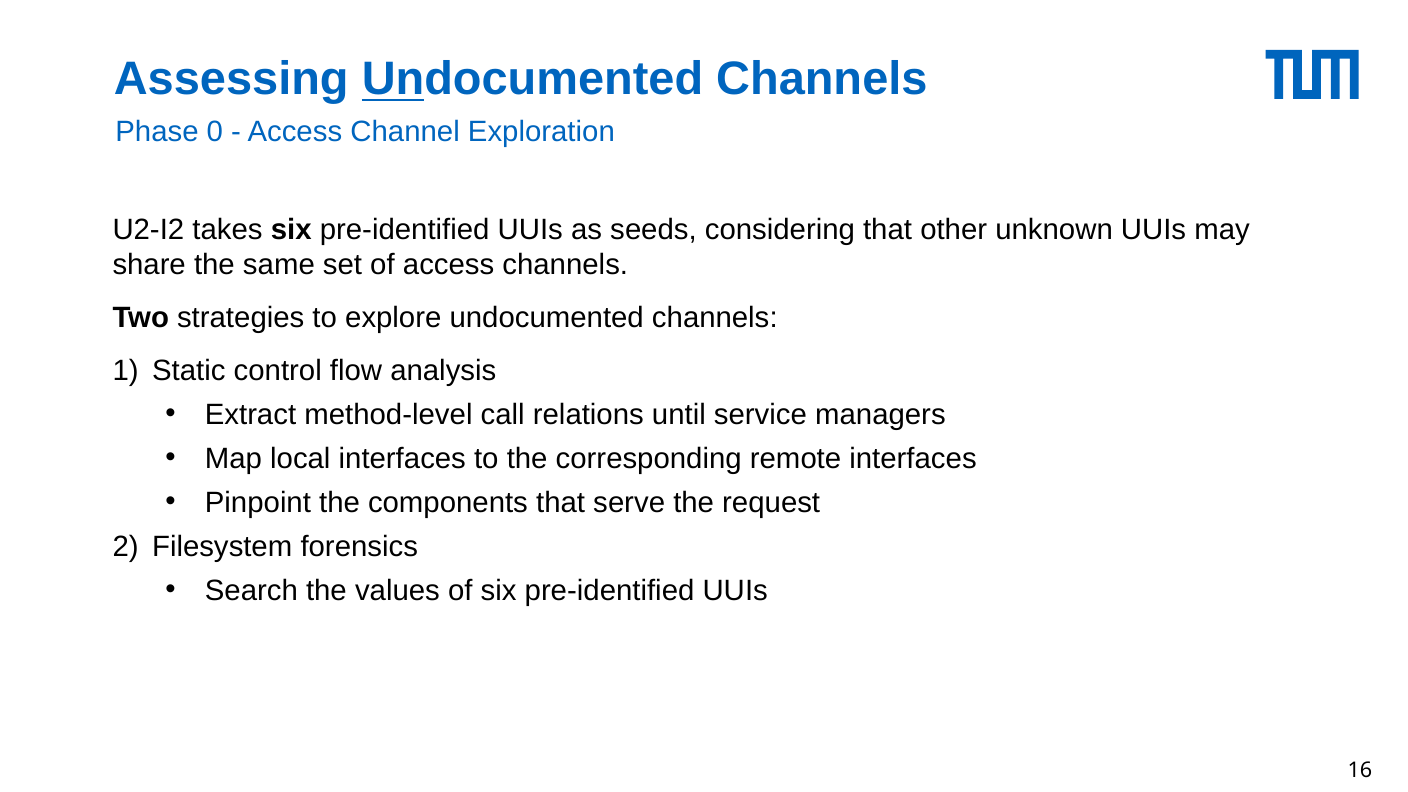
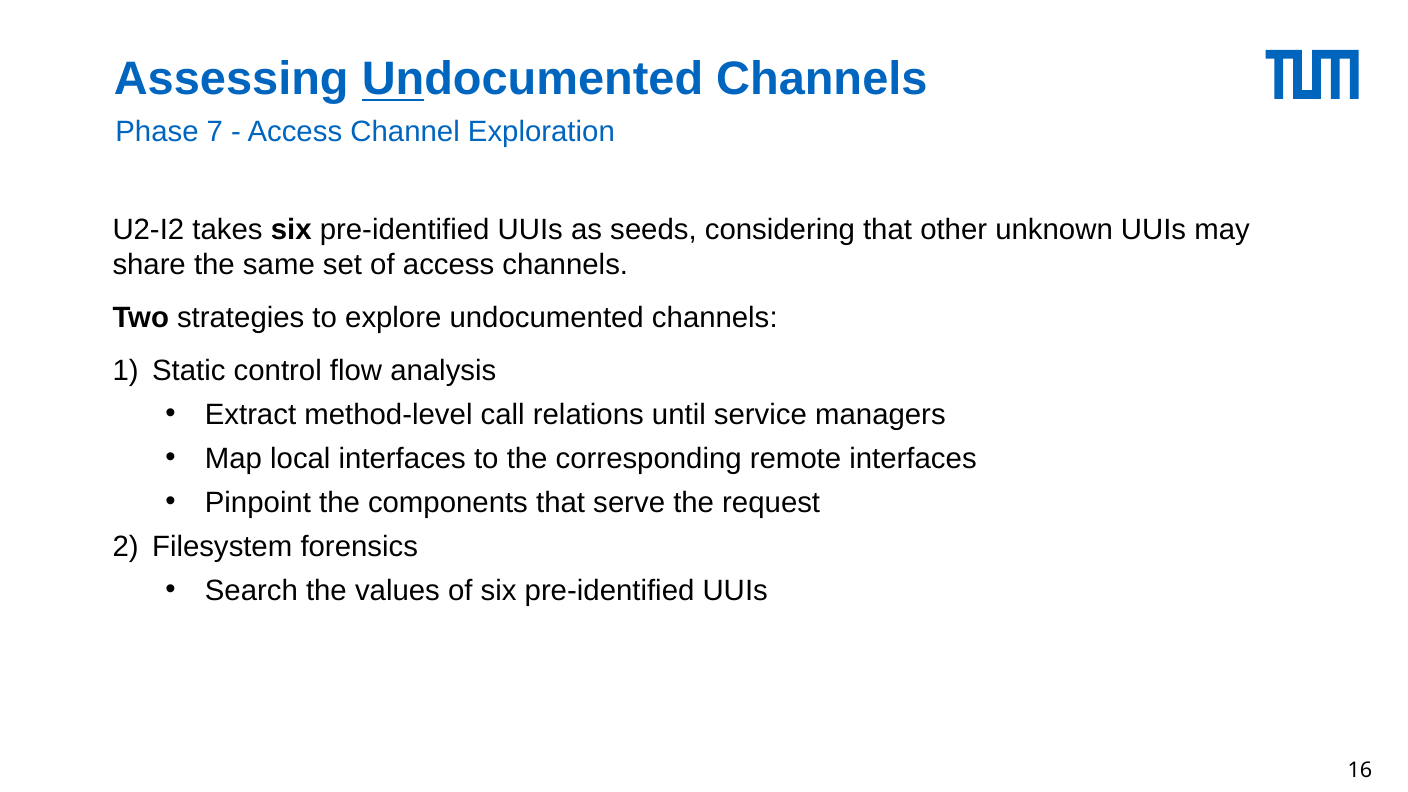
0: 0 -> 7 (215, 132)
